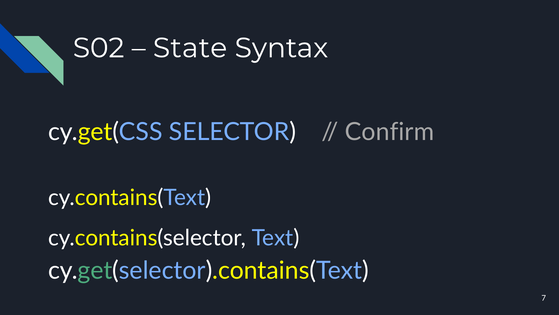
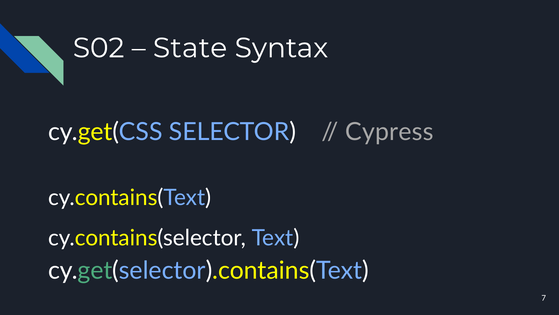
Confirm: Confirm -> Cypress (389, 132)
